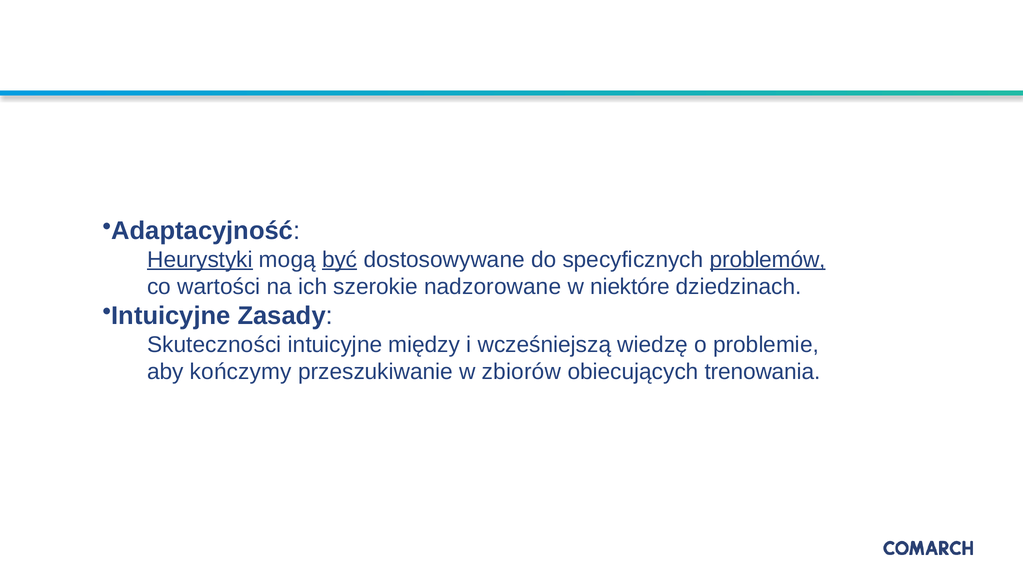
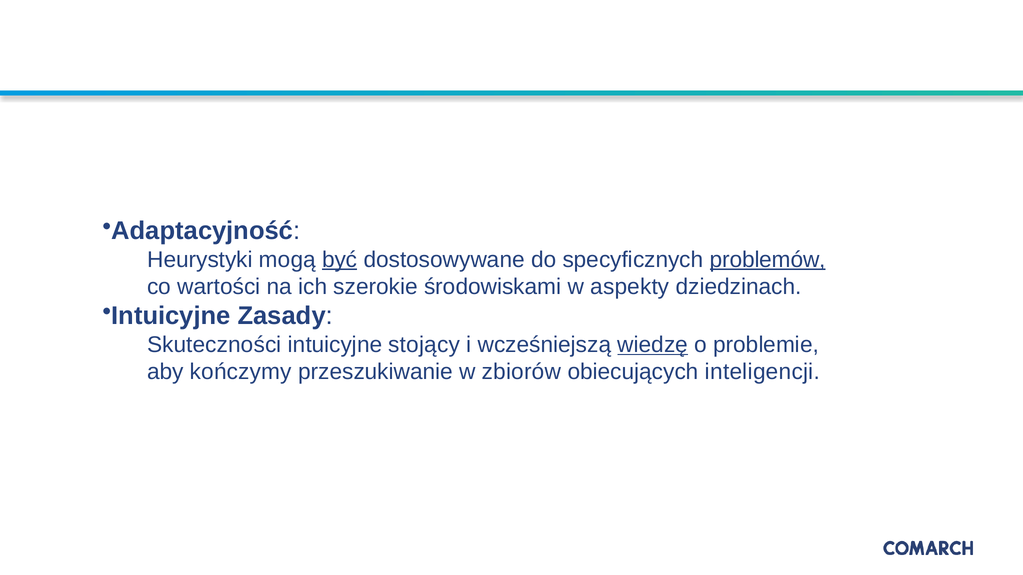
Heurystyki underline: present -> none (200, 260)
nadzorowane: nadzorowane -> środowiskami (493, 287)
niektóre: niektóre -> aspekty (630, 287)
między: między -> stojący (424, 345)
wiedzę underline: none -> present (653, 345)
trenowania: trenowania -> inteligencji (762, 372)
